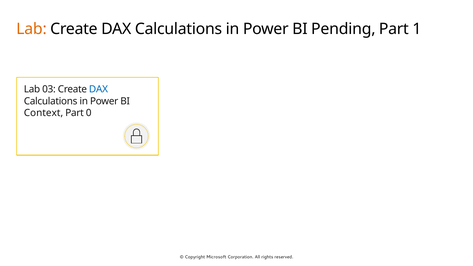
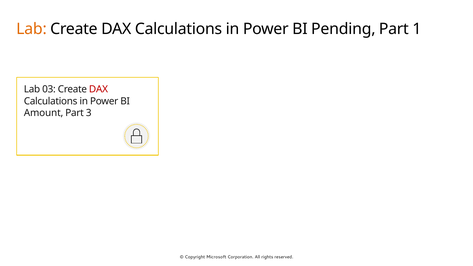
DAX colour: blue -> red (98, 89)
Context: Context -> Amount (44, 113)
0: 0 -> 3 (89, 113)
